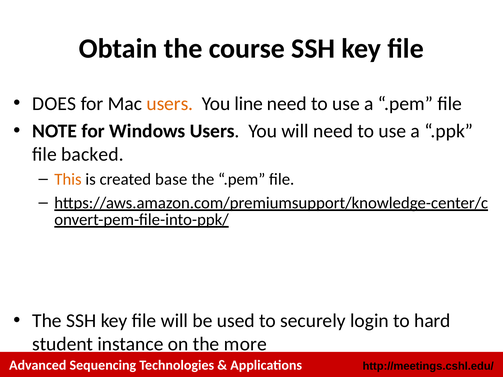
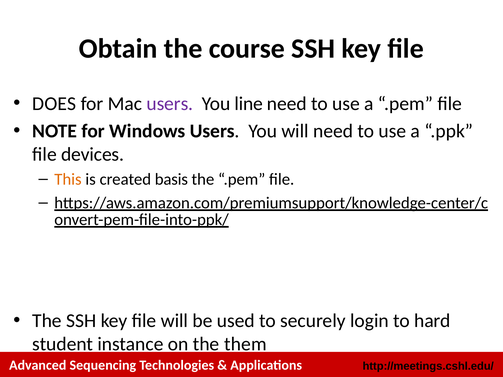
users colour: orange -> purple (170, 104)
backed: backed -> devices (93, 155)
base: base -> basis (171, 180)
more: more -> them (245, 344)
